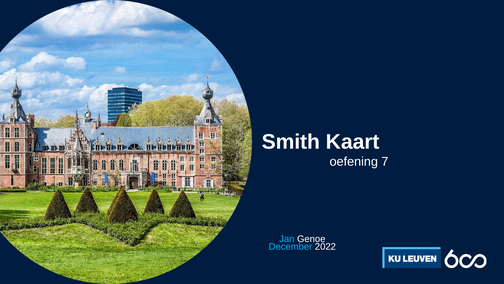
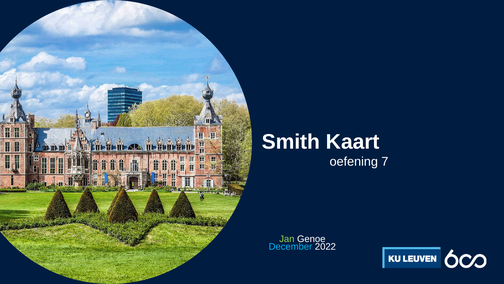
Jan colour: light blue -> light green (287, 239)
